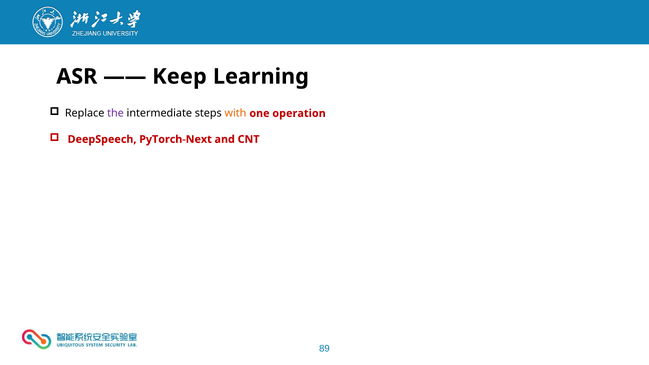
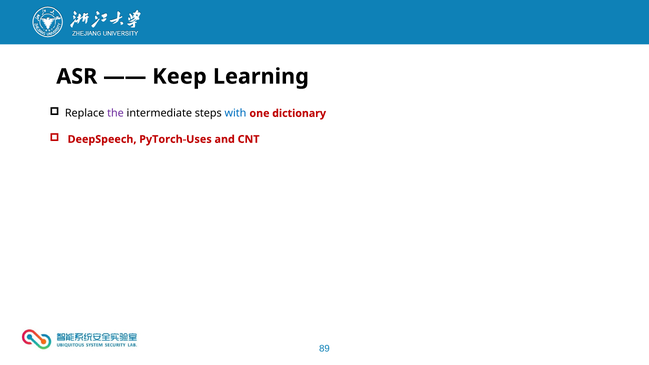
with colour: orange -> blue (235, 113)
operation: operation -> dictionary (299, 113)
PyTorch-Next: PyTorch-Next -> PyTorch-Uses (175, 139)
